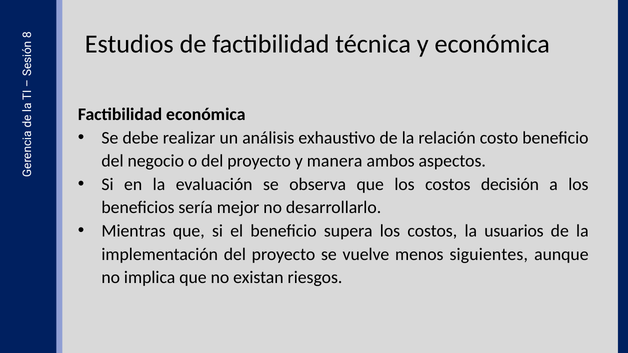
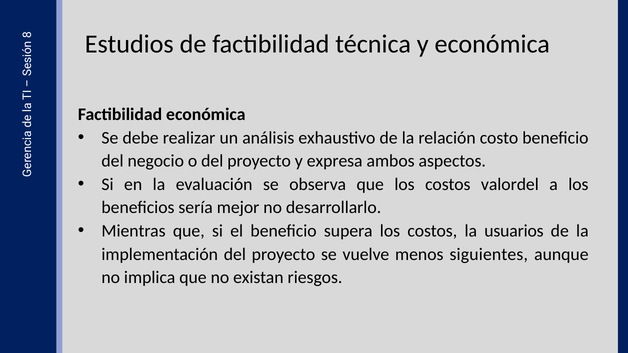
manera: manera -> expresa (335, 161)
decisión: decisión -> valordel (510, 184)
